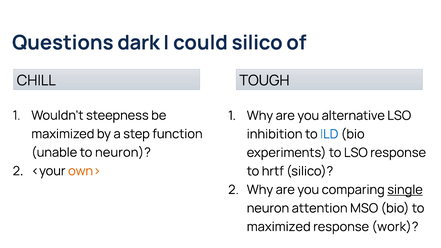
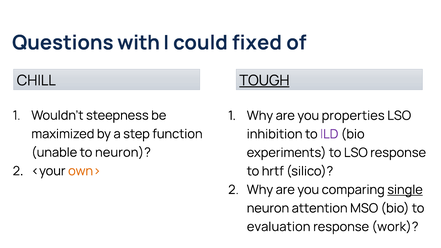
dark: dark -> with (139, 43)
could silico: silico -> fixed (257, 43)
TOUGH underline: none -> present (264, 81)
alternative: alternative -> properties (353, 116)
ILD colour: blue -> purple (329, 134)
maximized: maximized -> evaluation (279, 227)
